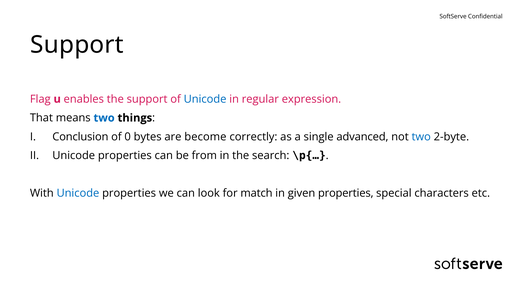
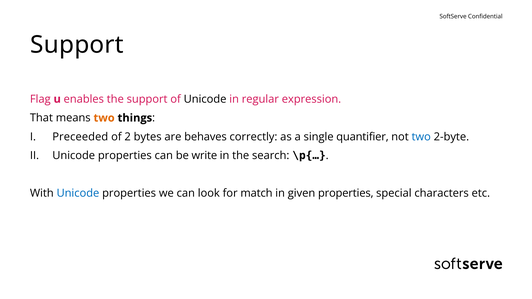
Unicode colour: blue -> black (205, 99)
two colour: blue -> orange (104, 118)
Conclusion: Conclusion -> Preceeded (80, 137)
0: 0 -> 2 (128, 137)
become: become -> behaves (205, 137)
advanced: advanced -> quantifier (362, 137)
from: from -> write (204, 156)
